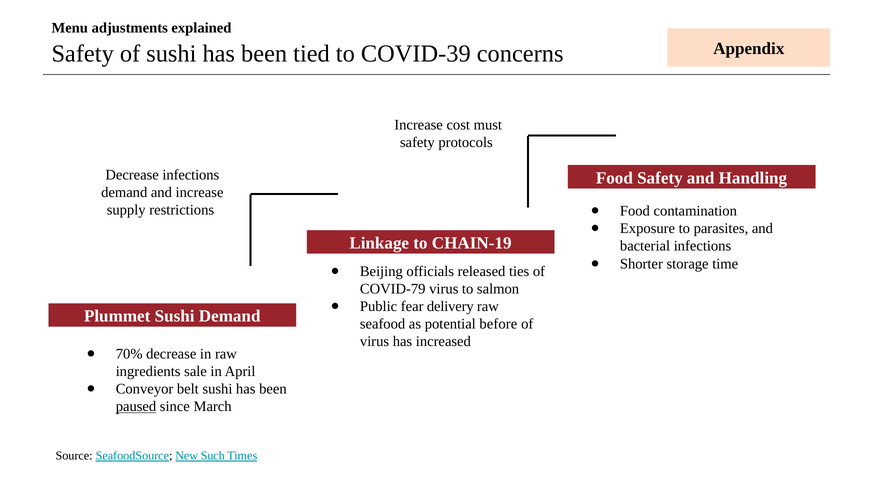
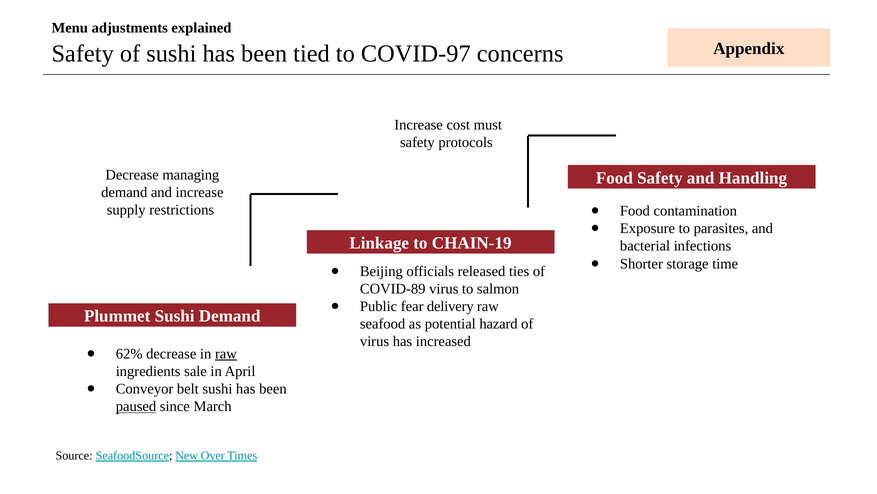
COVID-39: COVID-39 -> COVID-97 (416, 53)
Decrease infections: infections -> managing (191, 175)
COVID-79: COVID-79 -> COVID-89 (393, 289)
before: before -> hazard (499, 324)
70%: 70% -> 62% (129, 353)
raw underline: none -> present (226, 353)
Such: Such -> Over (213, 455)
